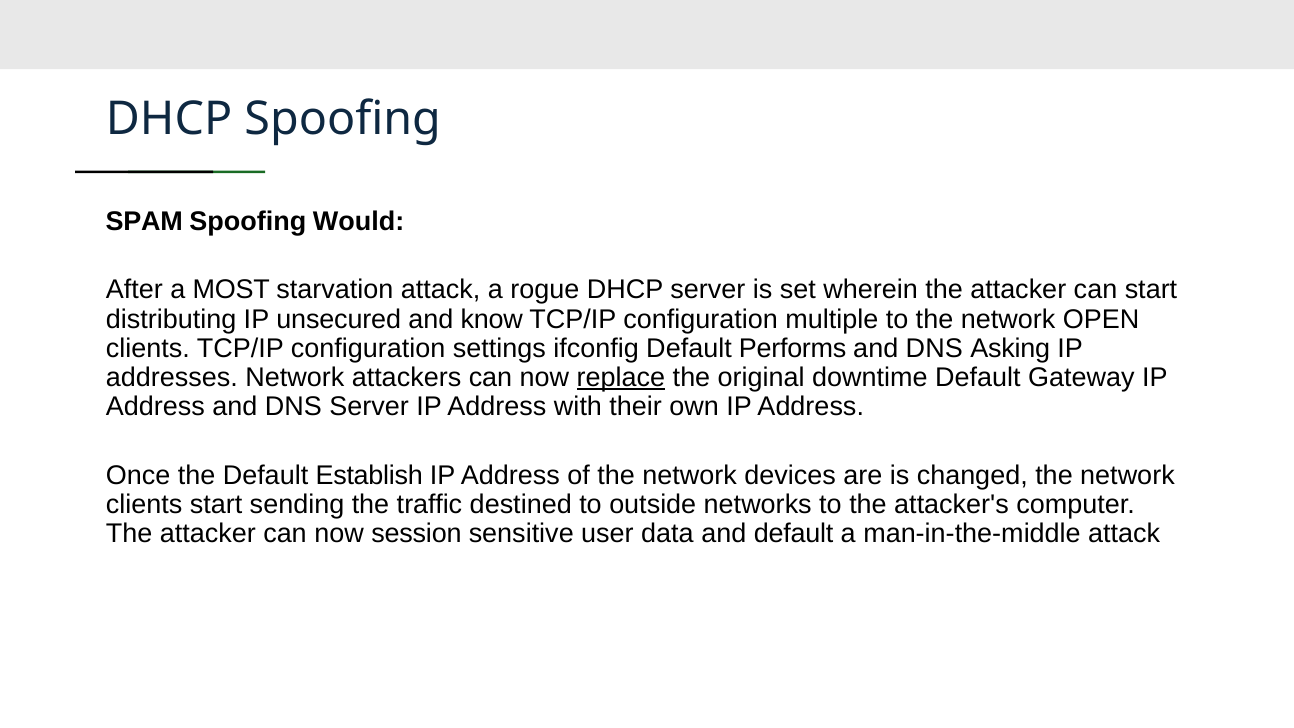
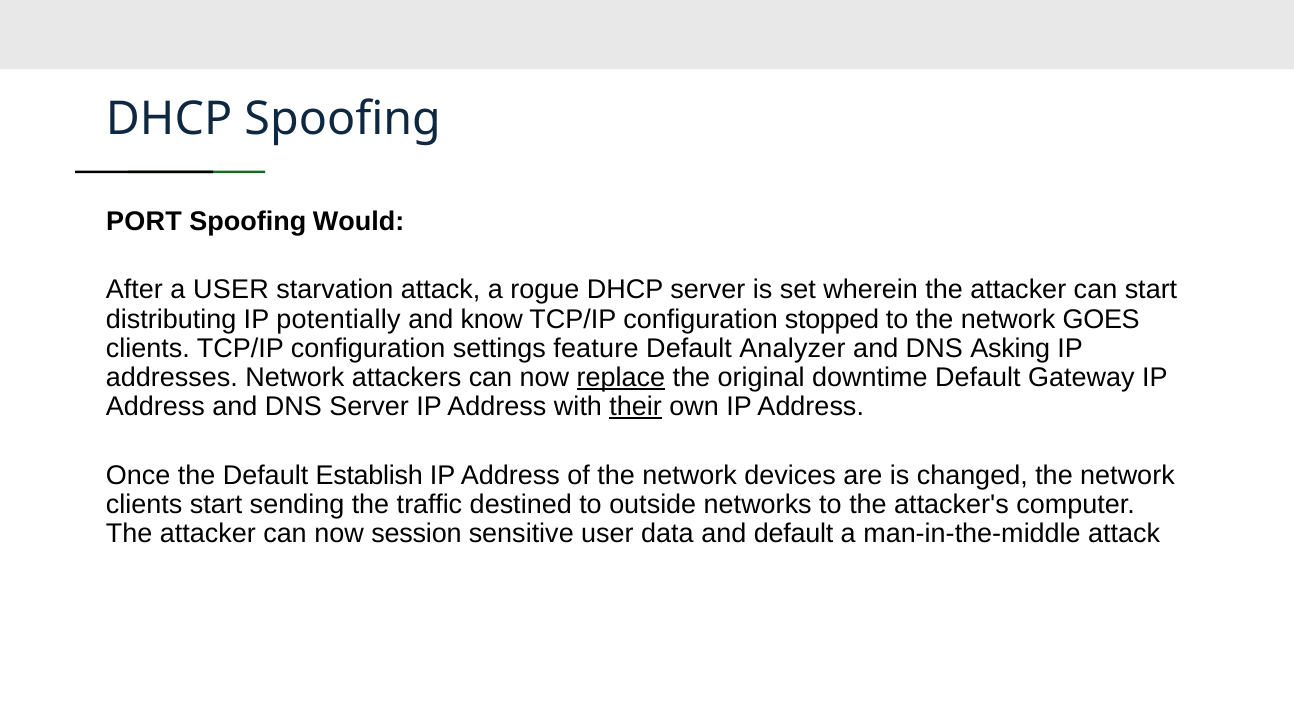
SPAM: SPAM -> PORT (144, 221)
a MOST: MOST -> USER (231, 290)
unsecured: unsecured -> potentially (338, 319)
multiple: multiple -> stopped (832, 319)
OPEN: OPEN -> GOES (1101, 319)
ifconfig: ifconfig -> feature (596, 348)
Performs: Performs -> Analyzer (792, 348)
their underline: none -> present (636, 406)
